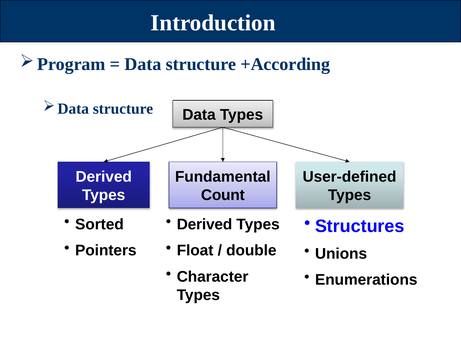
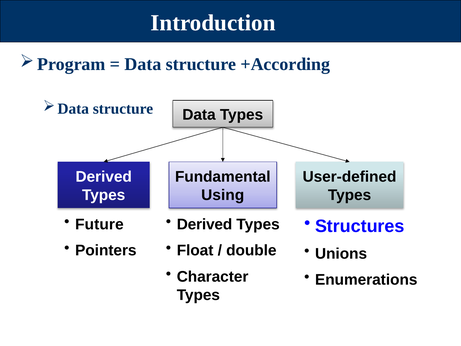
Count: Count -> Using (223, 195)
Sorted: Sorted -> Future (99, 224)
